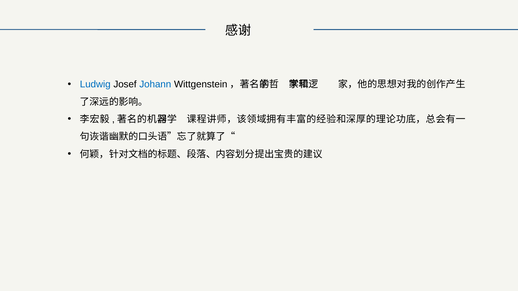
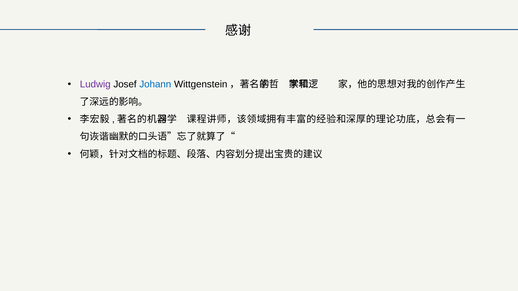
Ludwig colour: blue -> purple (95, 84)
